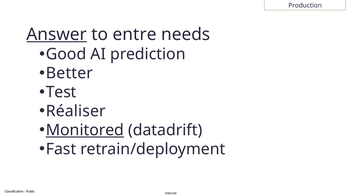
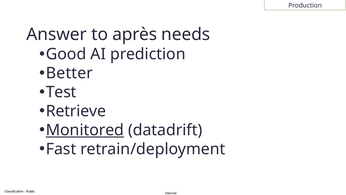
Answer underline: present -> none (57, 34)
entre: entre -> après (135, 34)
Réaliser: Réaliser -> Retrieve (76, 111)
